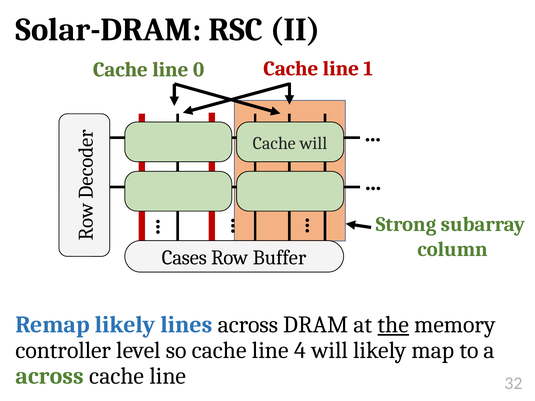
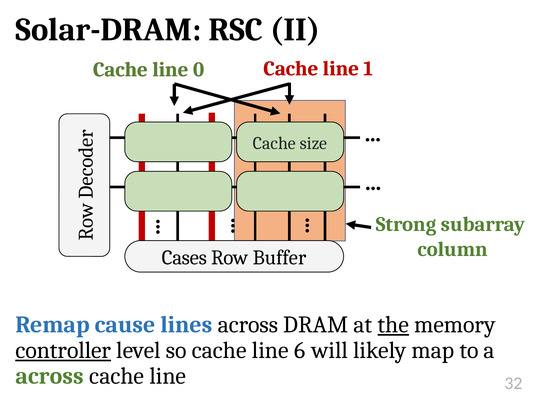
Cache will: will -> size (313, 143)
Remap likely: likely -> cause (125, 325)
controller underline: none -> present (63, 351)
4: 4 -> 6 (300, 351)
